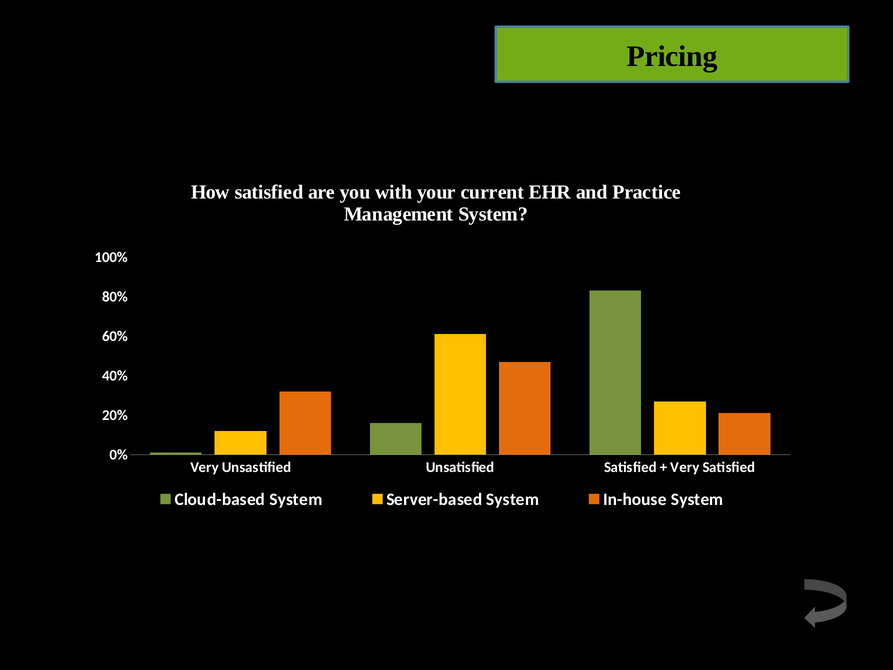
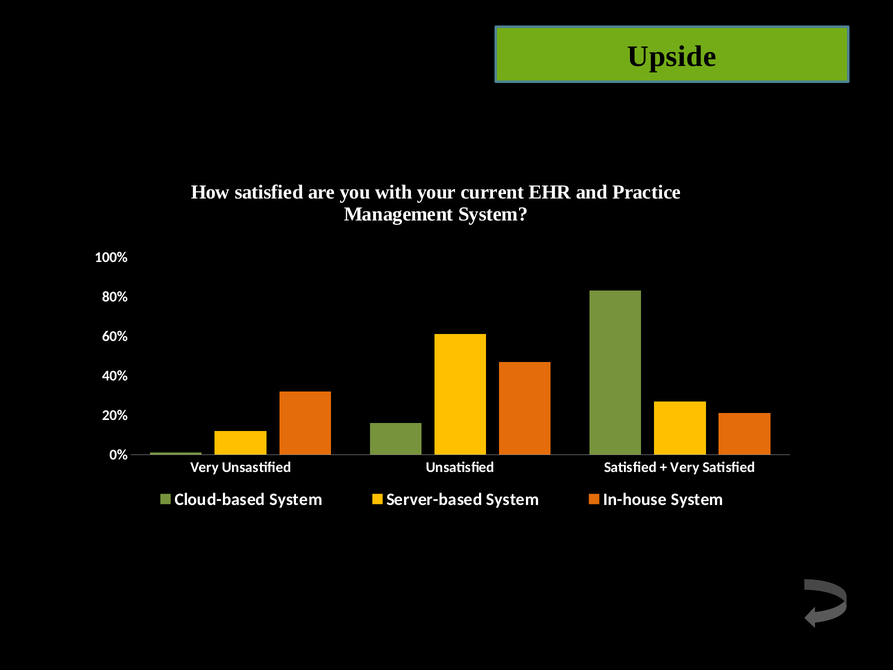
Pricing: Pricing -> Upside (672, 56)
